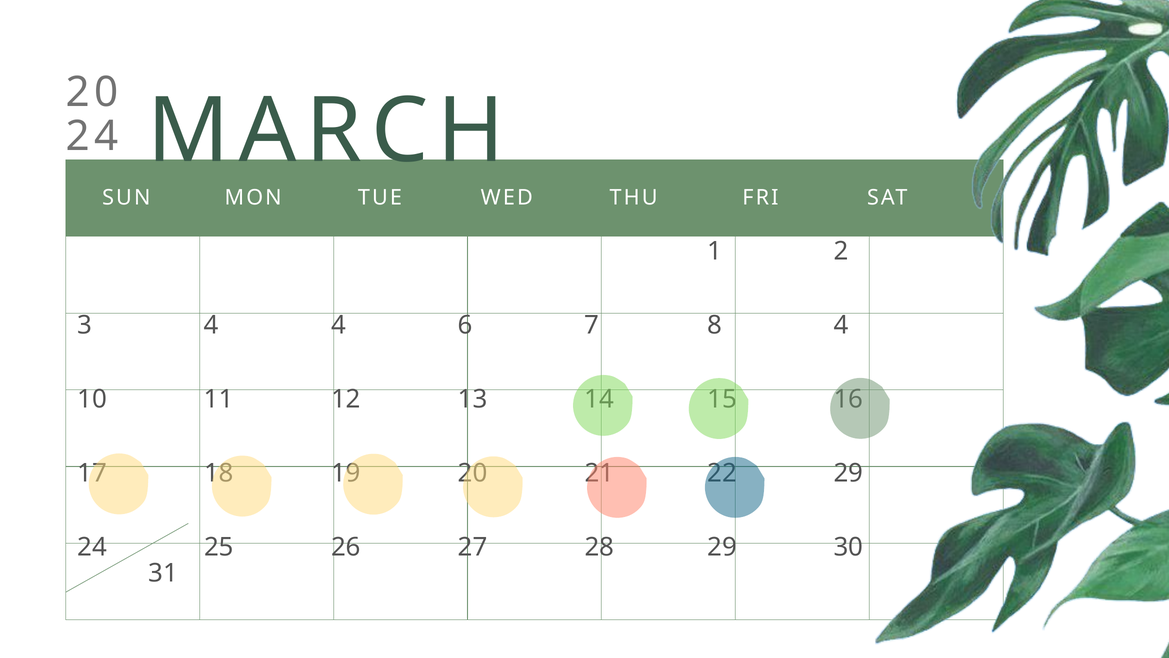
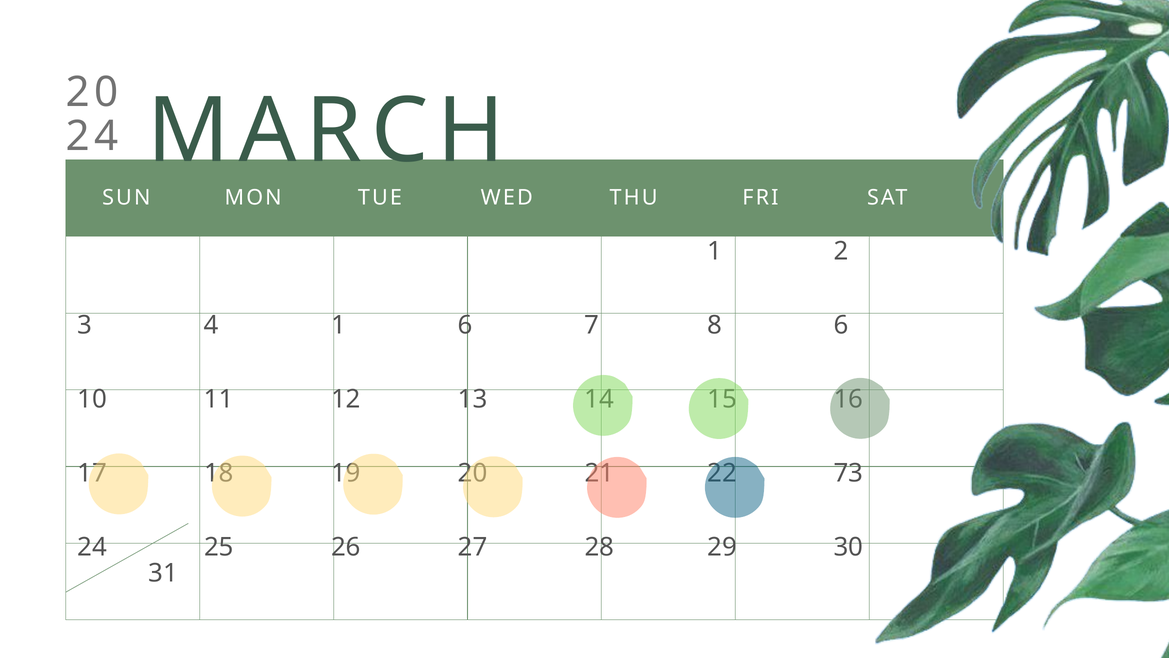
4 4: 4 -> 1 (338, 325)
8 4: 4 -> 6 (841, 325)
29: 29 -> 73 (848, 473)
